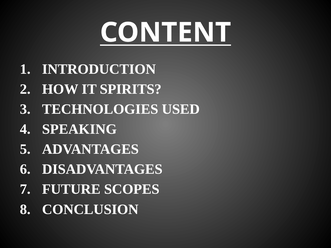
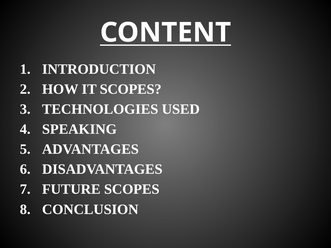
IT SPIRITS: SPIRITS -> SCOPES (131, 89)
